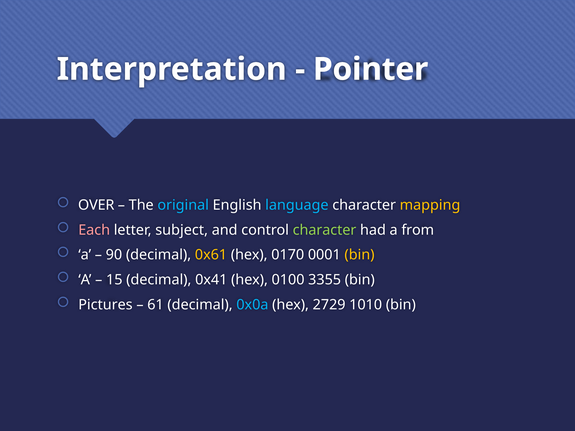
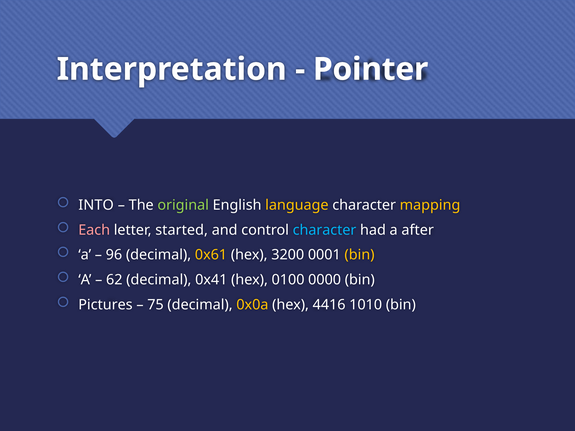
OVER: OVER -> INTO (96, 205)
original colour: light blue -> light green (183, 205)
language colour: light blue -> yellow (297, 205)
subject: subject -> started (182, 230)
character colour: light green -> light blue (325, 230)
from: from -> after (418, 230)
90: 90 -> 96 (114, 255)
0170: 0170 -> 3200 (288, 255)
15: 15 -> 62 (114, 280)
3355: 3355 -> 0000 (325, 280)
61: 61 -> 75 (156, 305)
0x0a colour: light blue -> yellow (252, 305)
2729: 2729 -> 4416 (329, 305)
